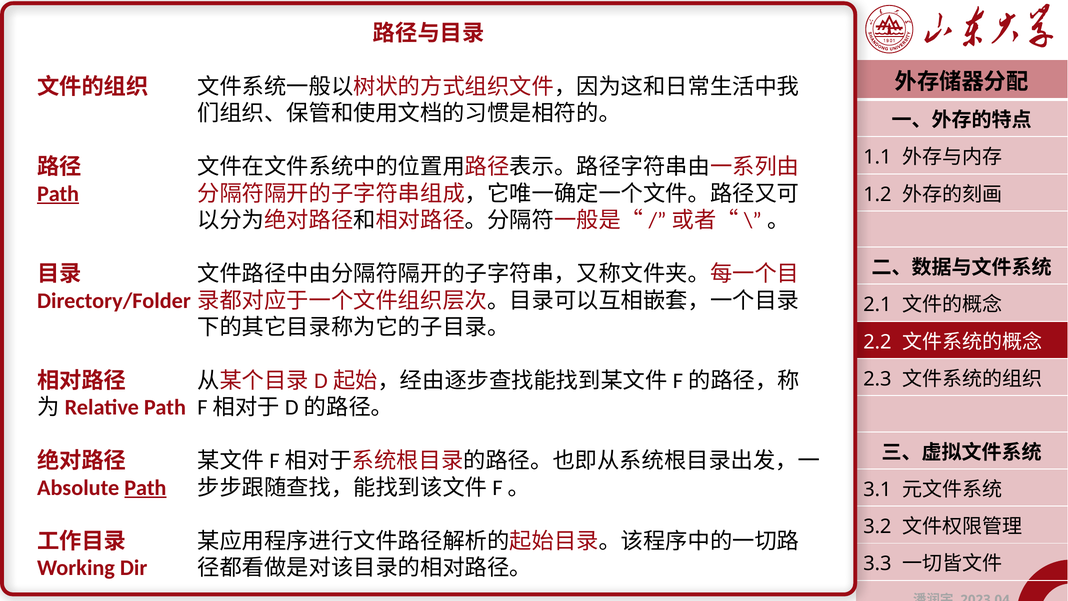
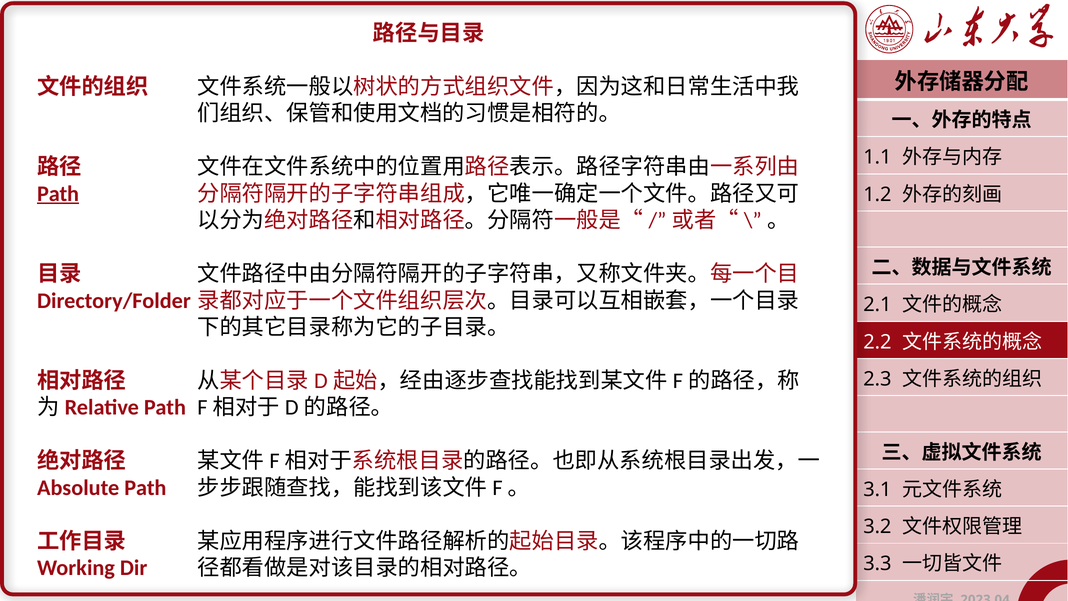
Path underline: present -> none (145, 488)
